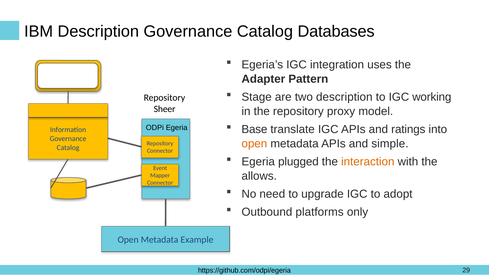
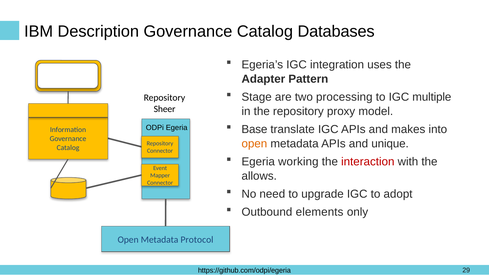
two description: description -> processing (344, 97)
working: working -> multiple (432, 97)
ratings: ratings -> makes (408, 129)
simple: simple -> unique (390, 144)
plugged: plugged -> working (298, 162)
interaction colour: orange -> red (368, 162)
platforms: platforms -> elements (320, 212)
Example: Example -> Protocol (197, 240)
